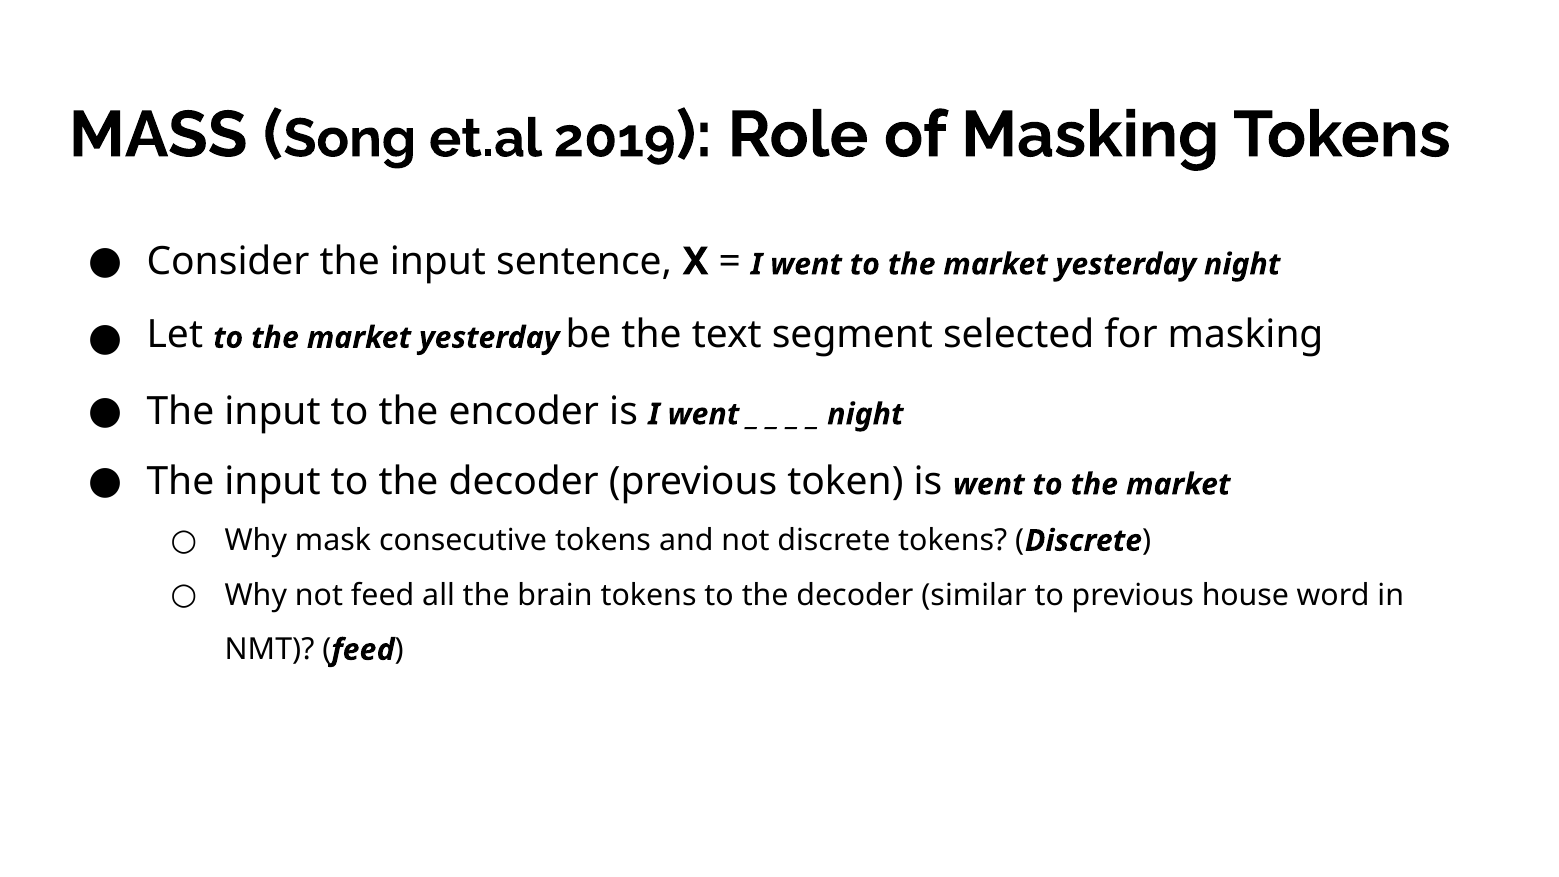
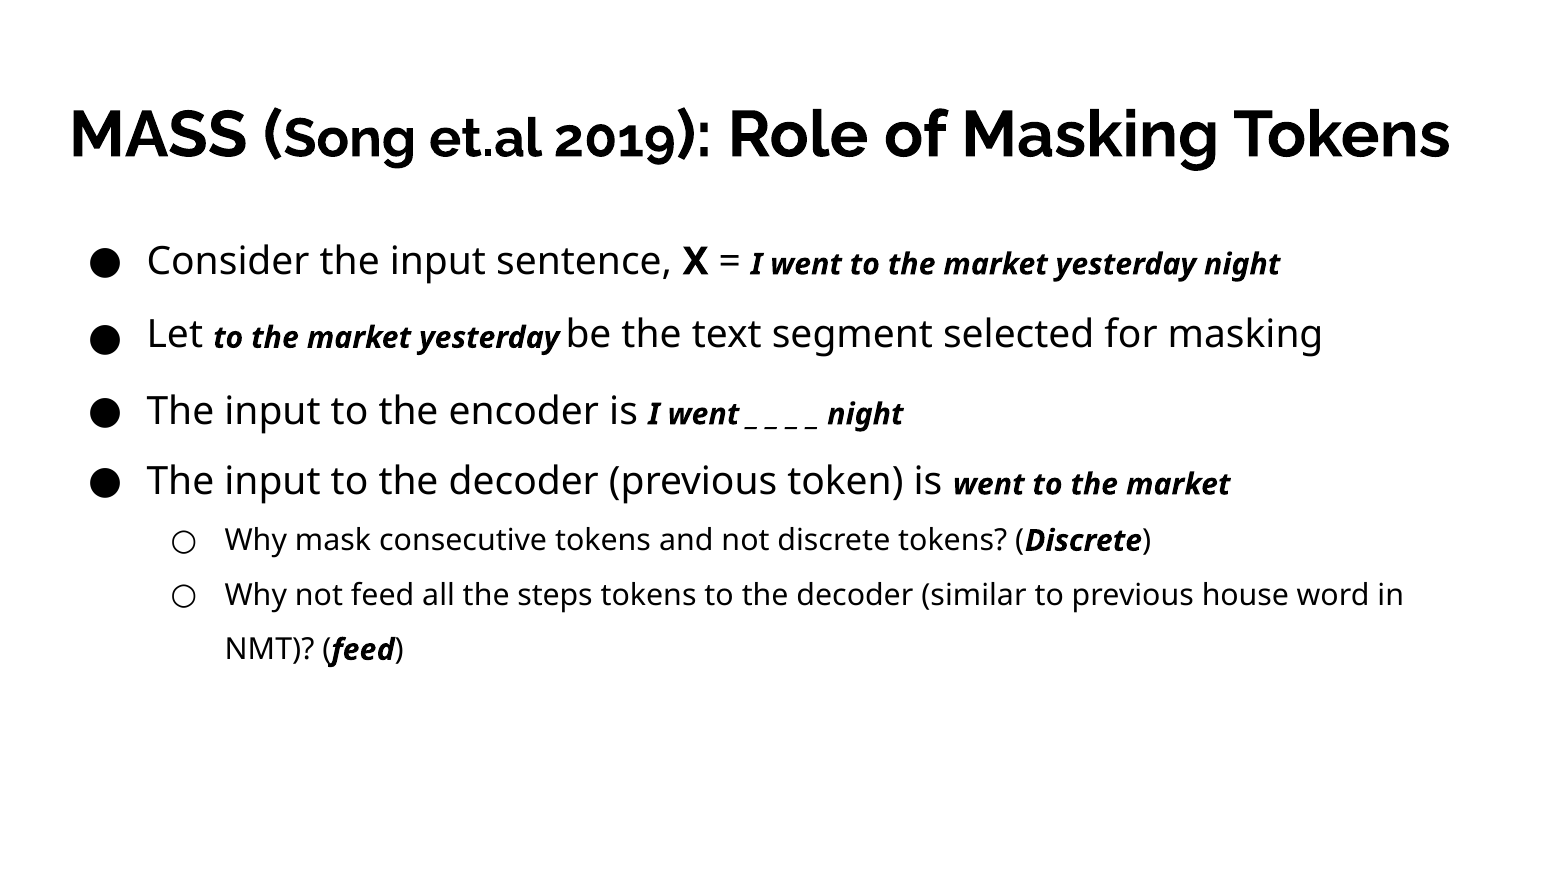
brain: brain -> steps (555, 595)
